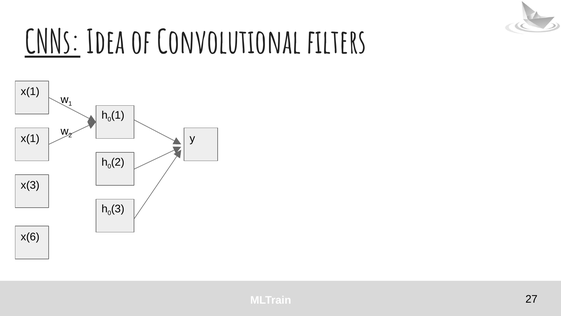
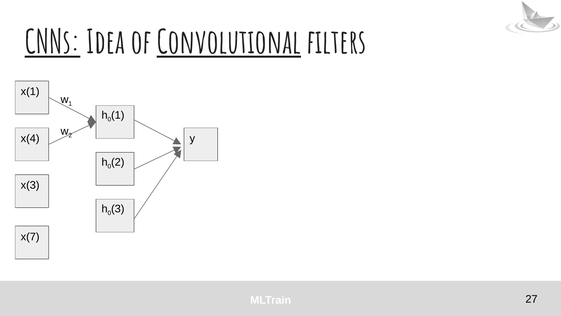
Convolutional underline: none -> present (229, 43)
x(1: x(1 -> x(4 (30, 138)
x(6: x(6 -> x(7 (30, 236)
